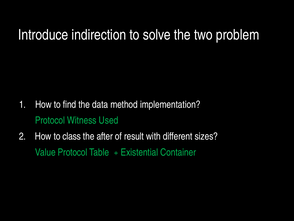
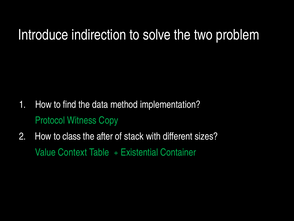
Used: Used -> Copy (109, 120)
result: result -> stack (134, 136)
Value Protocol: Protocol -> Context (72, 152)
